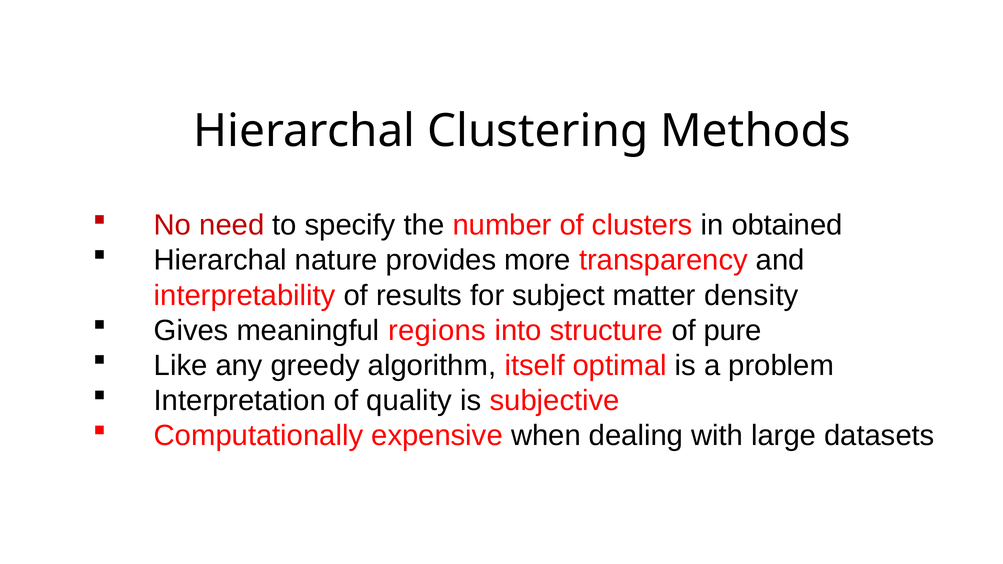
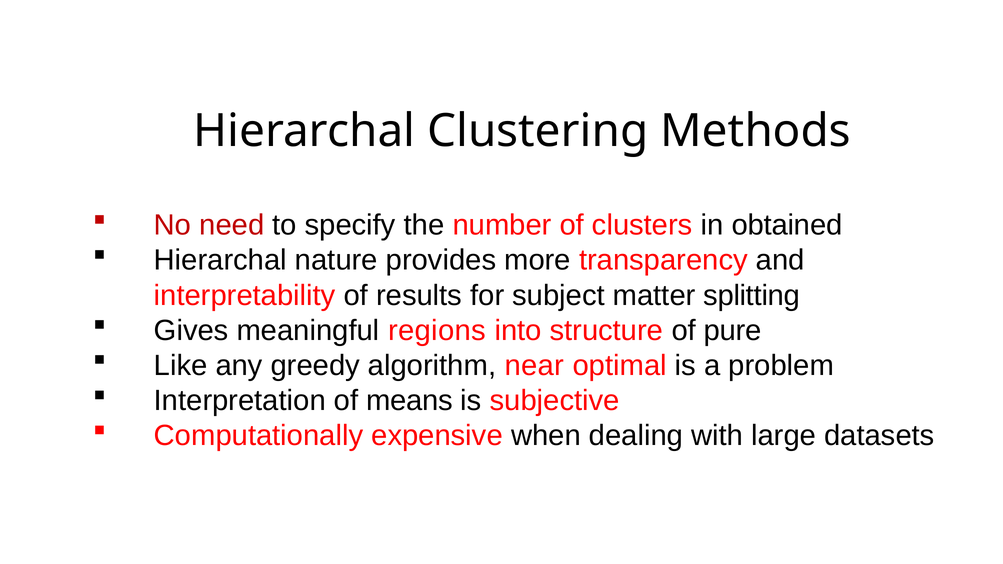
density: density -> splitting (752, 295)
itself: itself -> near (534, 366)
quality: quality -> means (409, 401)
